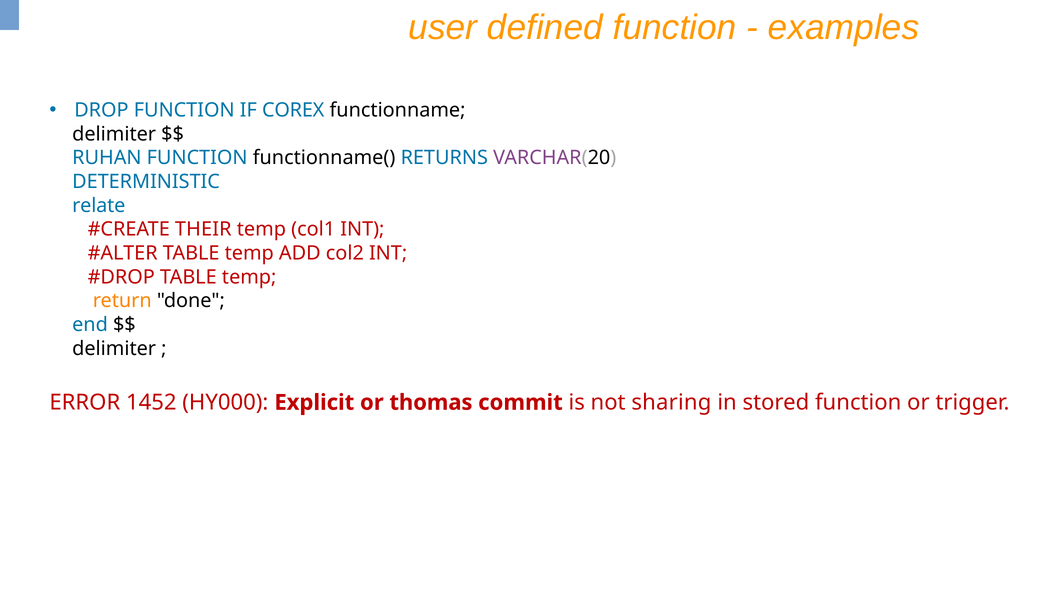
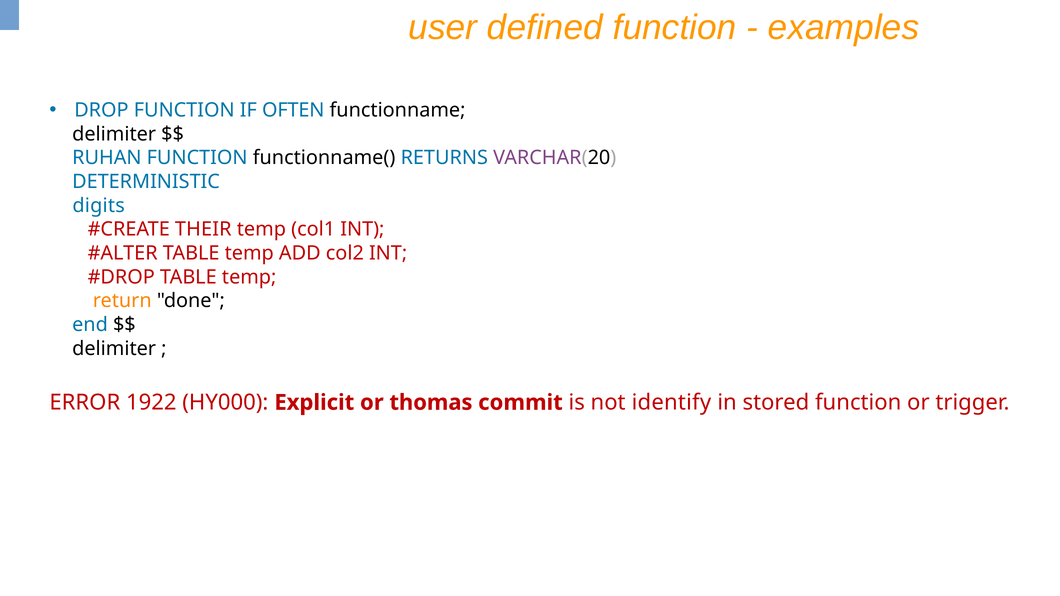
COREX: COREX -> OFTEN (293, 110)
relate: relate -> digits (99, 206)
1452: 1452 -> 1922 (151, 403)
sharing: sharing -> identify (671, 403)
